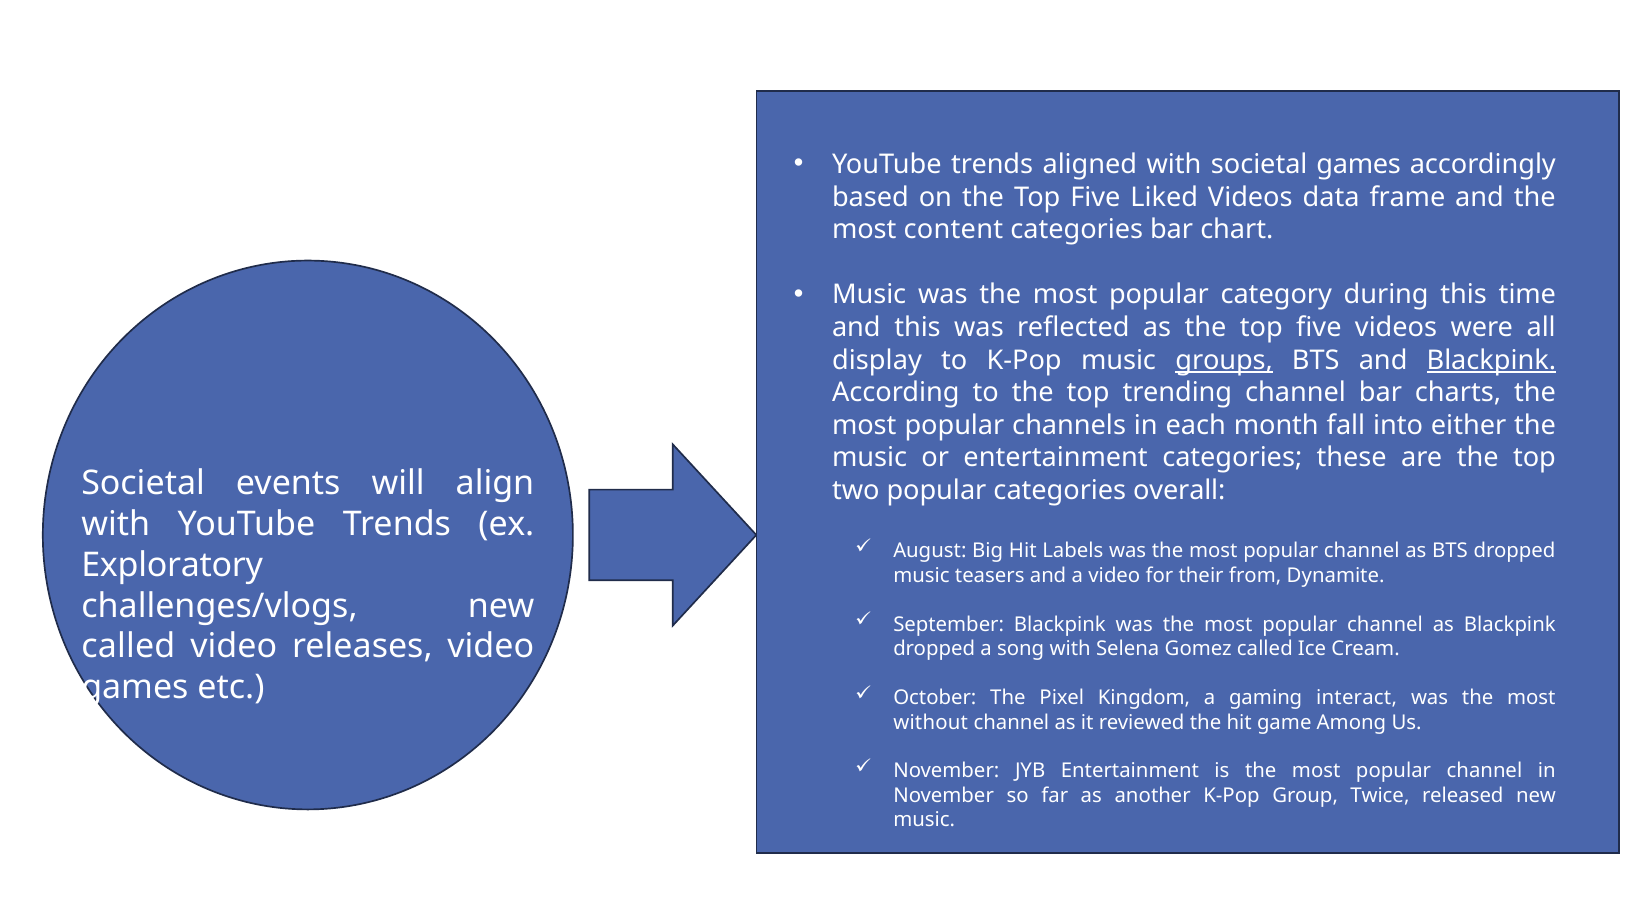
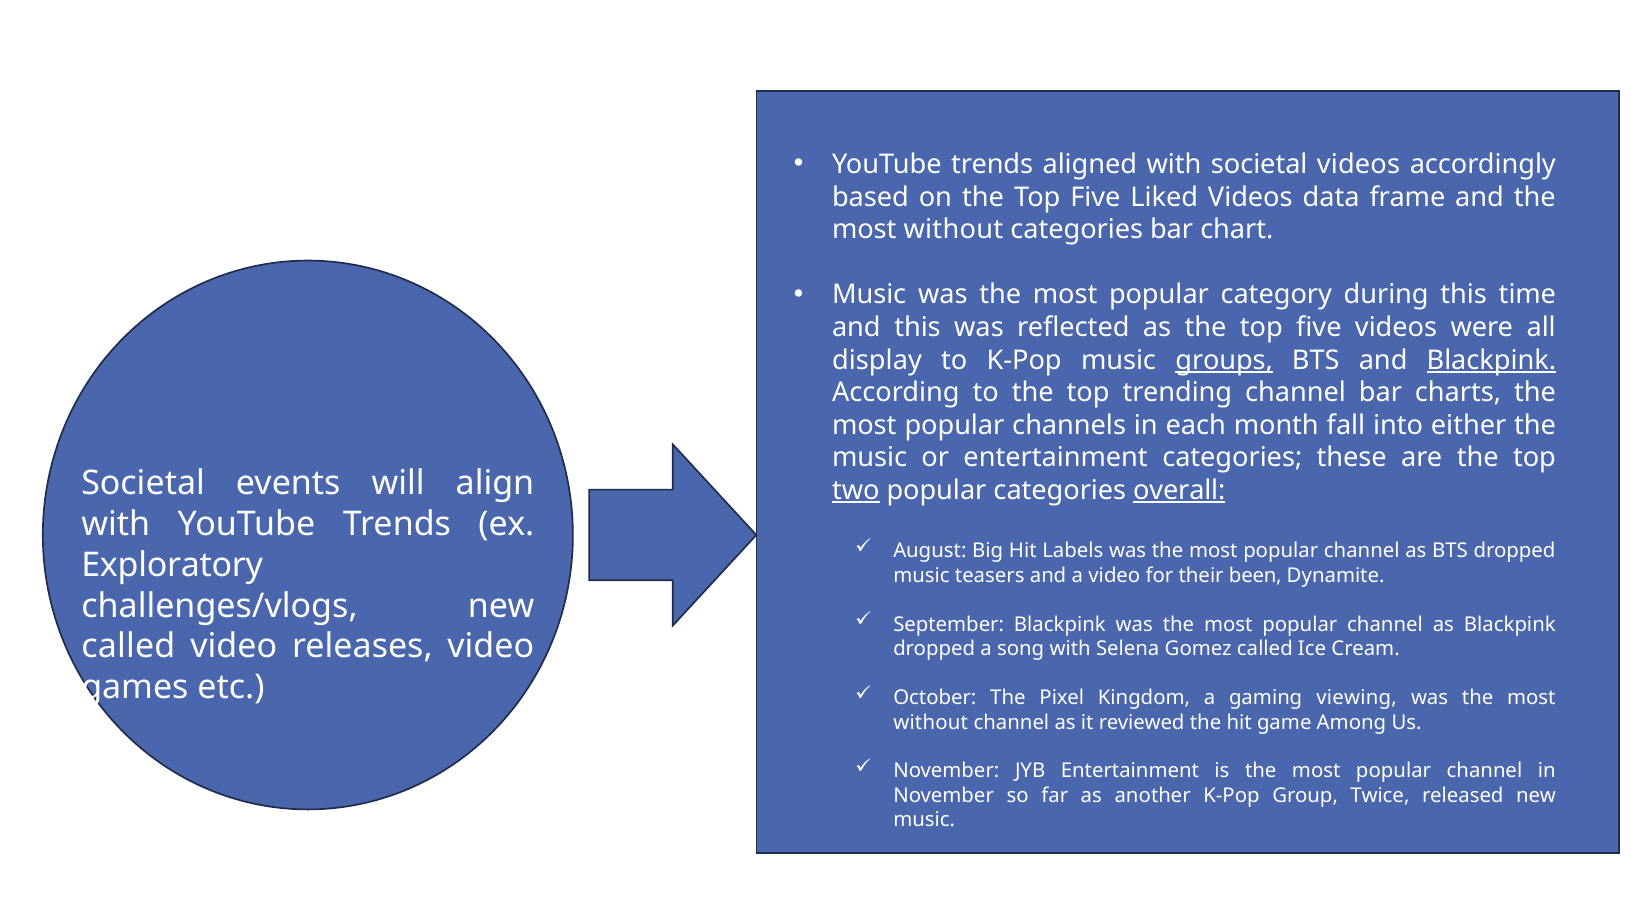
societal games: games -> videos (1358, 165)
content: content -> without (953, 230)
two underline: none -> present (856, 491)
overall underline: none -> present (1179, 491)
from: from -> been (1255, 576)
interact: interact -> viewing (1357, 698)
